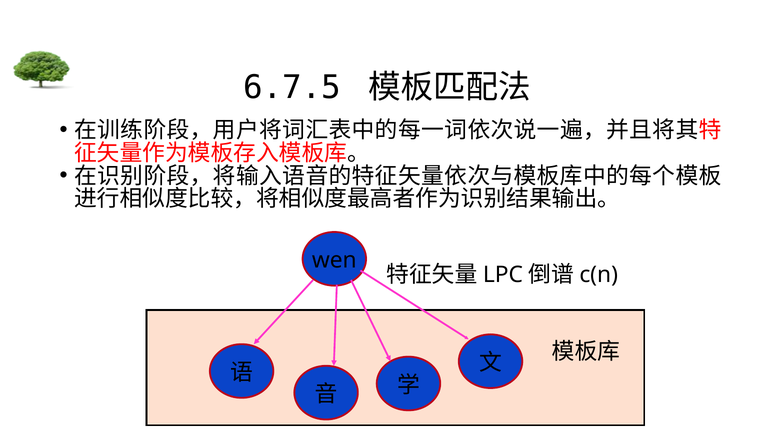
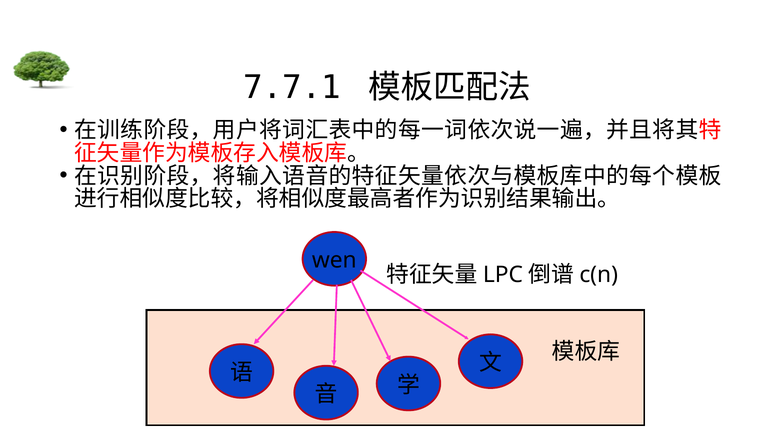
6.7.5: 6.7.5 -> 7.7.1 (292, 88)
